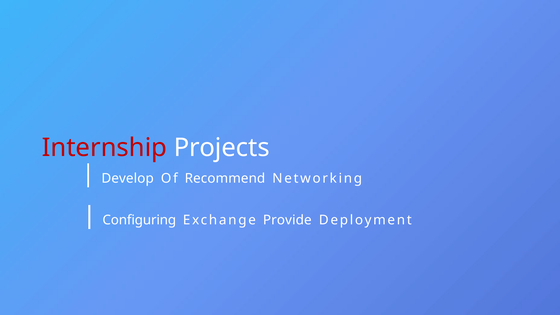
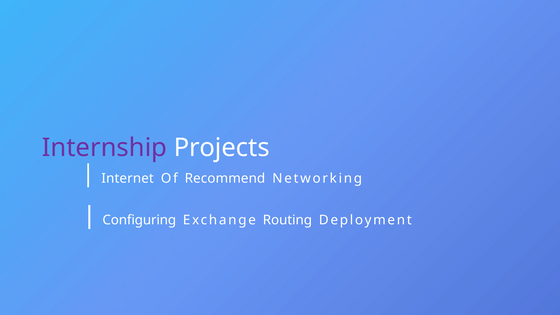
Internship colour: red -> purple (104, 148)
Develop: Develop -> Internet (128, 179)
Provide: Provide -> Routing (287, 220)
